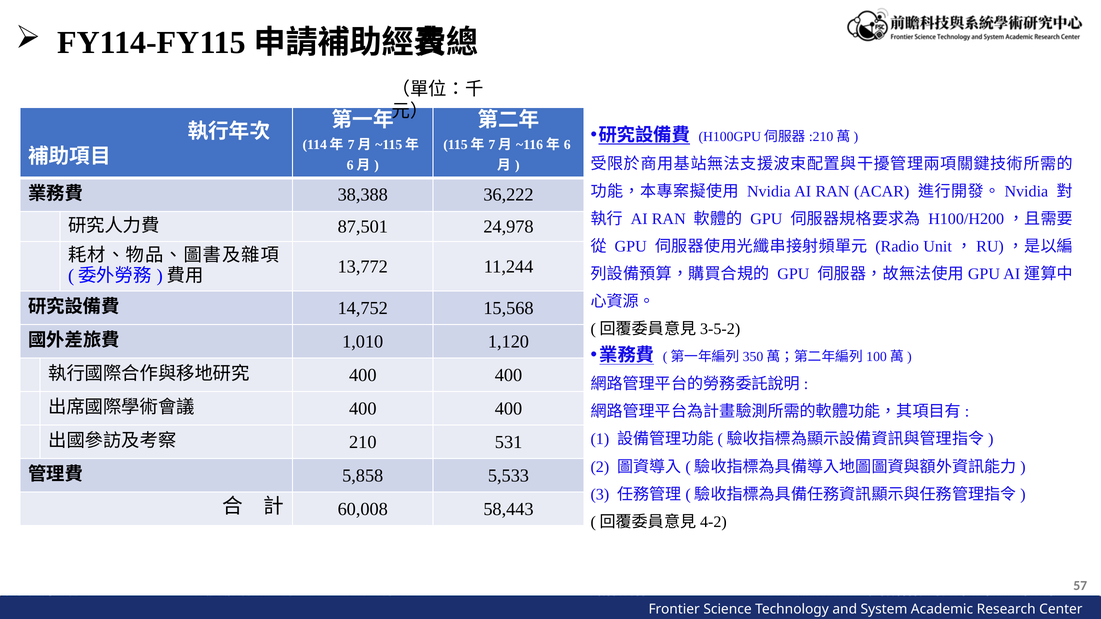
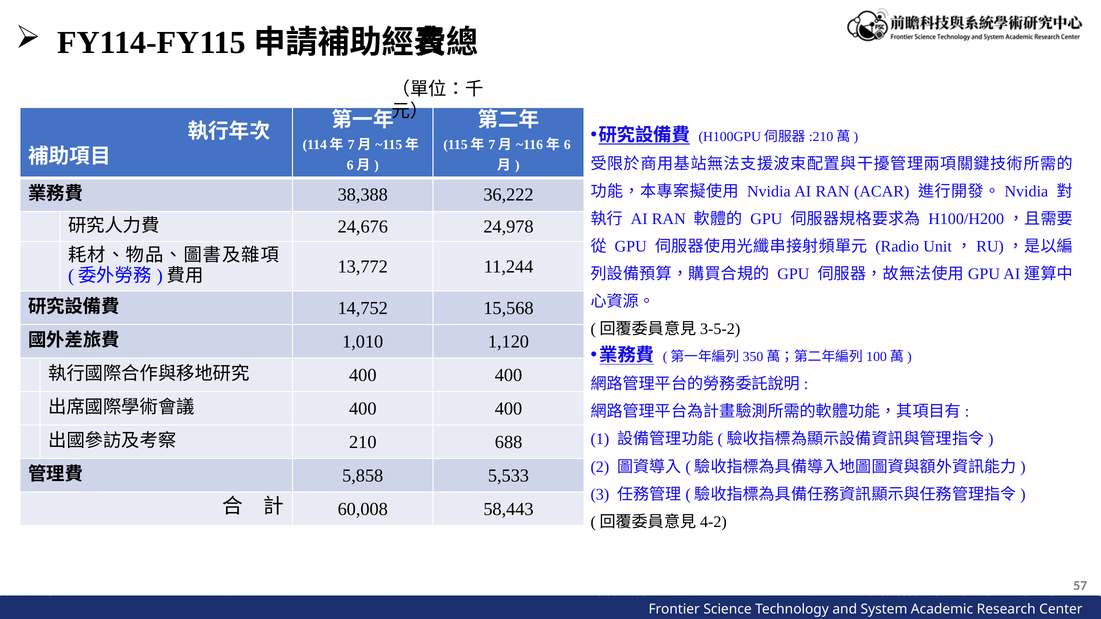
87,501: 87,501 -> 24,676 (363, 227)
531: 531 -> 688 (509, 442)
